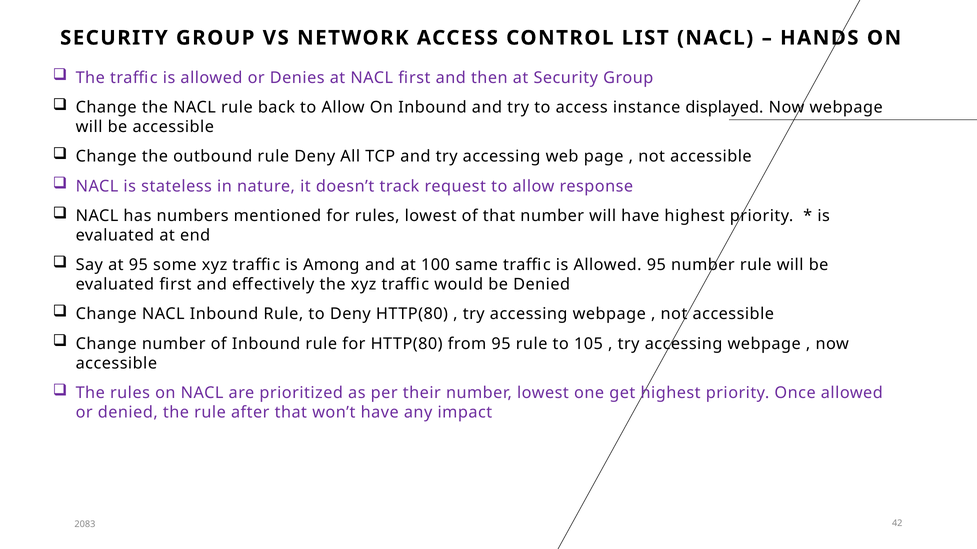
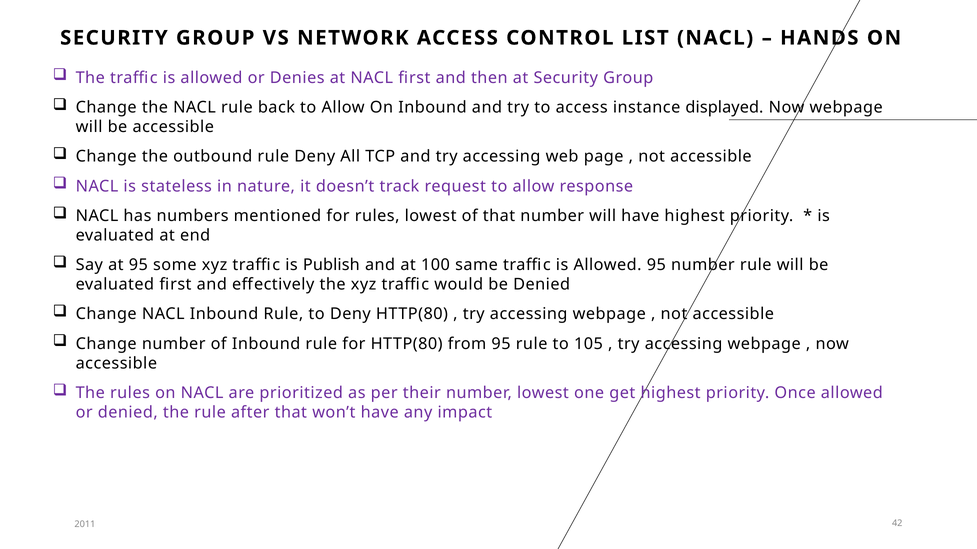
Among: Among -> Publish (331, 265)
2083: 2083 -> 2011 (85, 525)
